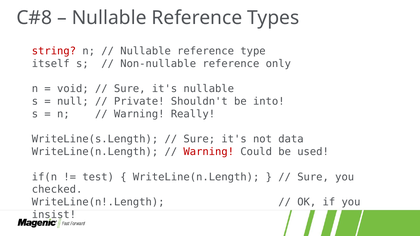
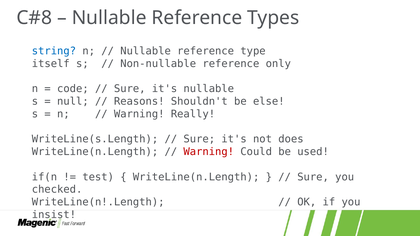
string colour: red -> blue (54, 51)
void: void -> code (73, 89)
Private: Private -> Reasons (139, 101)
into: into -> else (269, 101)
data: data -> does (291, 139)
